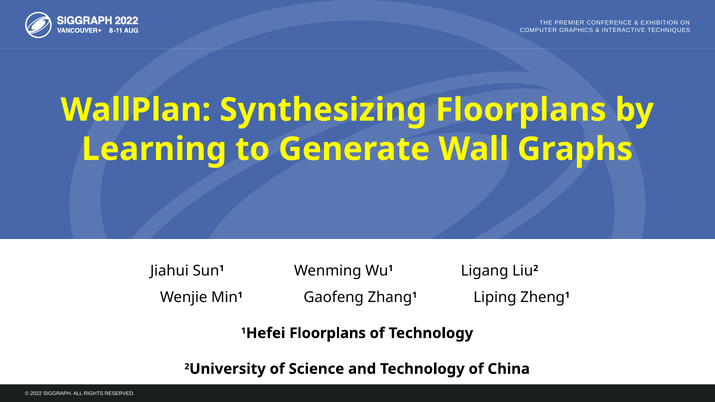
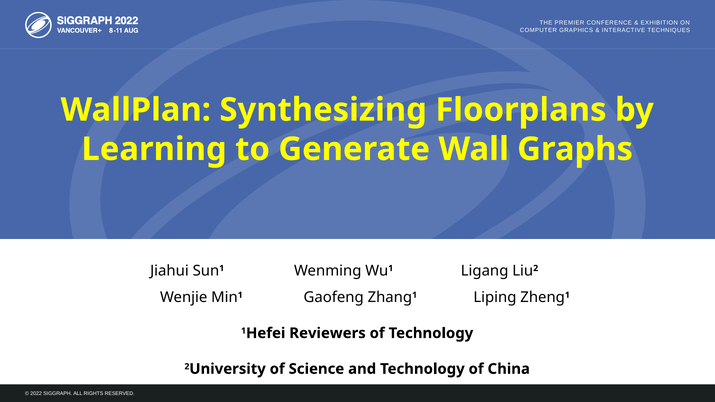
1Hefei Floorplans: Floorplans -> Reviewers (328, 333)
